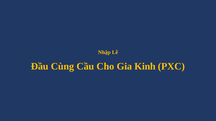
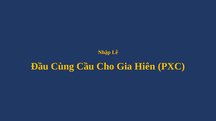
Kinh: Kinh -> Hiên (145, 67)
